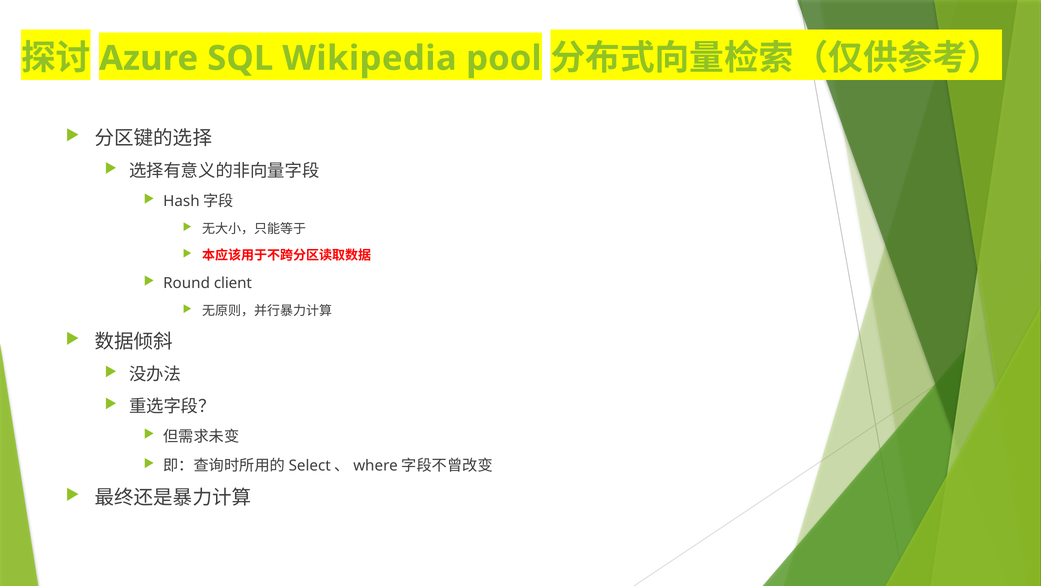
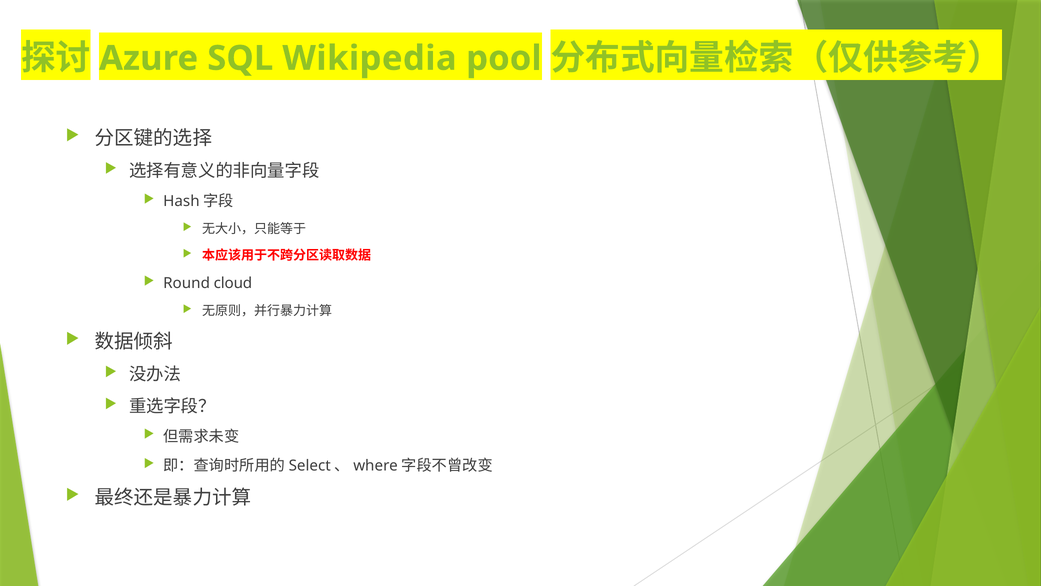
client: client -> cloud (233, 283)
